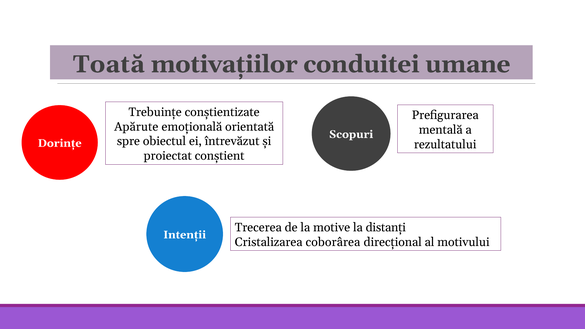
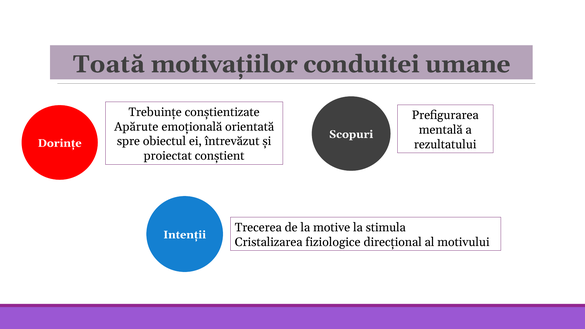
distanți: distanți -> stimula (386, 227)
coborârea: coborârea -> fiziologice (333, 242)
